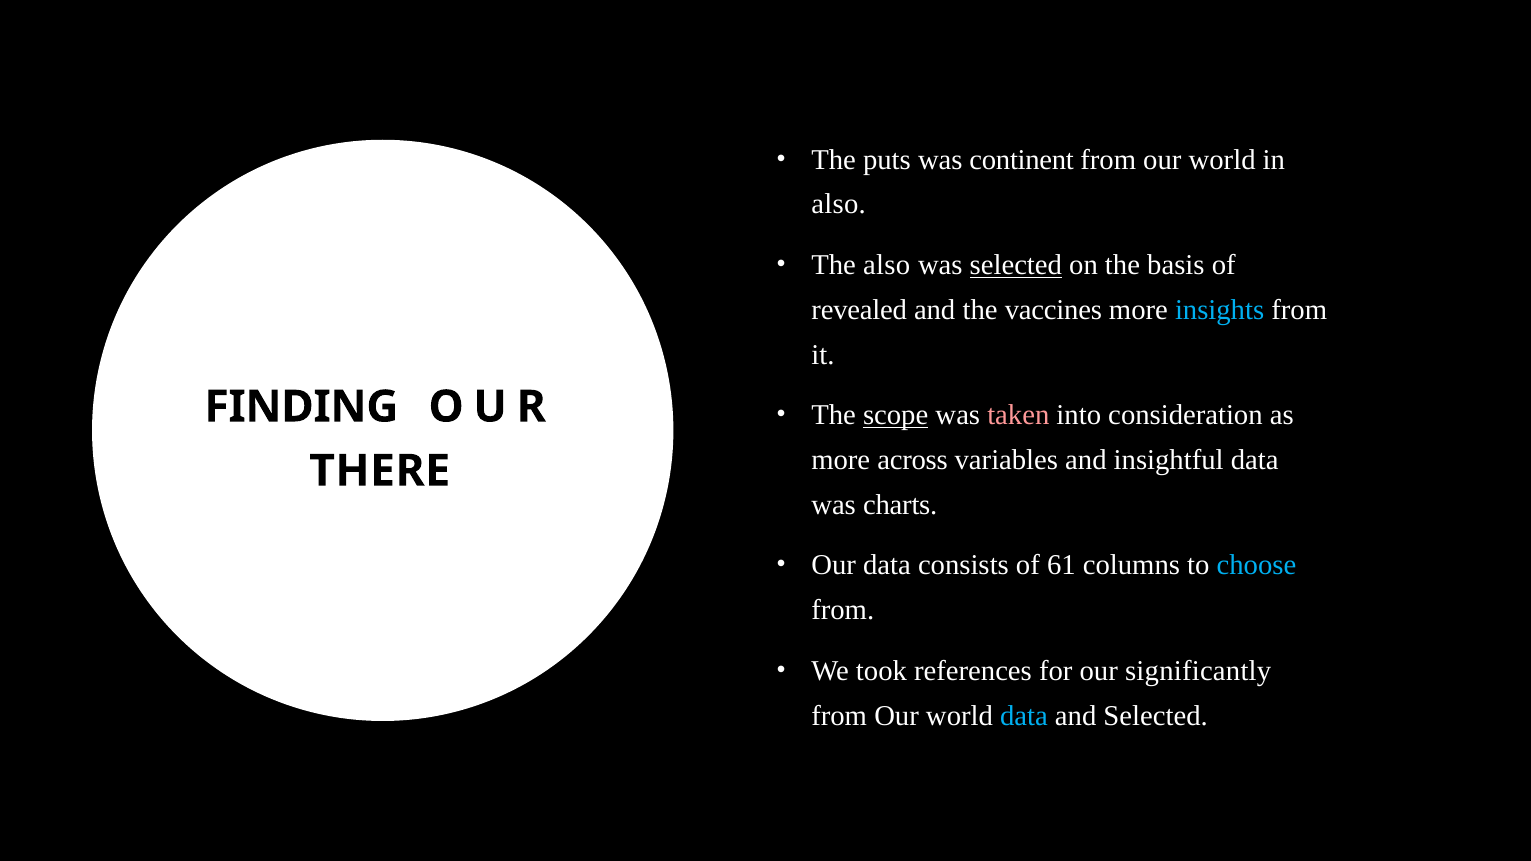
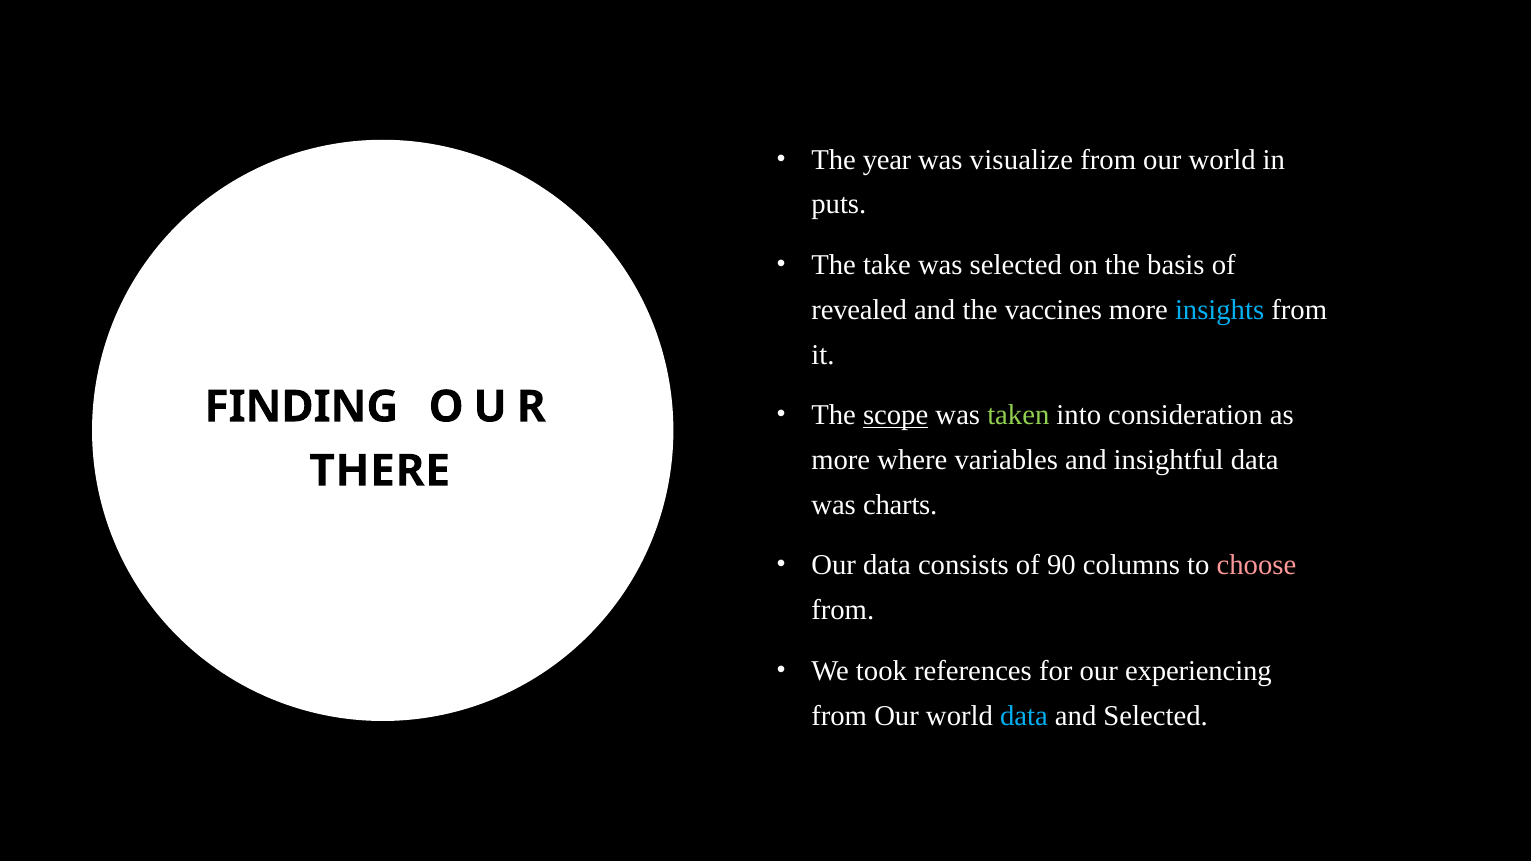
puts: puts -> year (887, 160)
continent: continent -> visualize (1021, 160)
also: also -> puts (839, 204)
The also: also -> take (887, 265)
selected underline: present -> none (1016, 265)
taken colour: pink -> light green (1018, 415)
across: across -> where (912, 460)
61: 61 -> 90 (1061, 566)
choose colour: light blue -> pink (1256, 566)
significantly: significantly -> experiencing (1198, 671)
